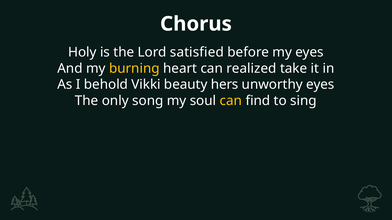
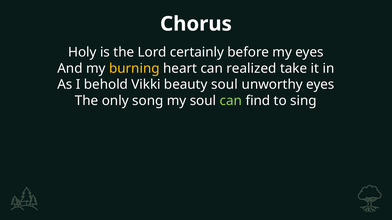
satisfied: satisfied -> certainly (197, 52)
beauty hers: hers -> soul (225, 85)
can colour: yellow -> light green (231, 101)
